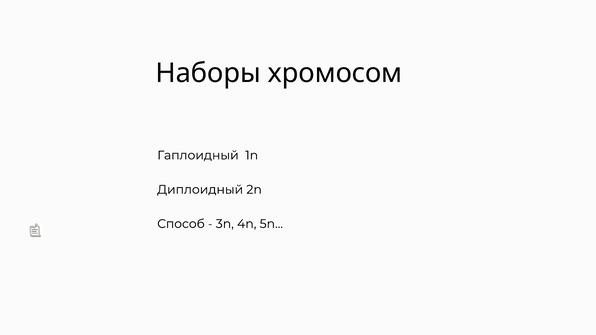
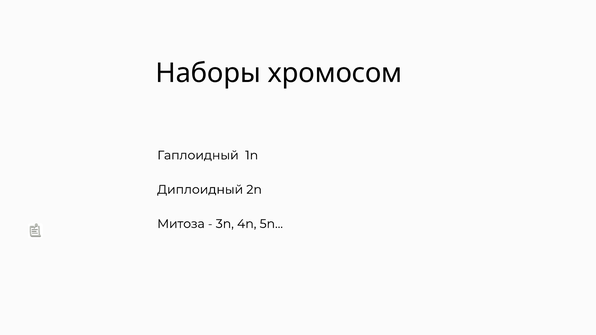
Способ: Способ -> Митоза (181, 224)
